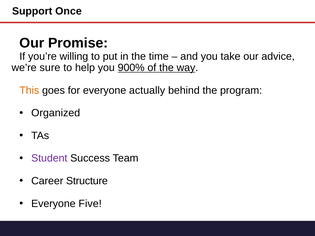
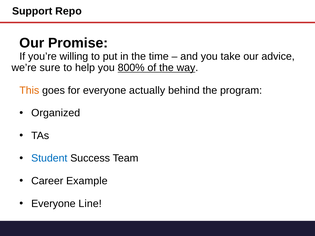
Once: Once -> Repo (68, 11)
900%: 900% -> 800% (131, 68)
Student colour: purple -> blue (49, 158)
Structure: Structure -> Example (87, 181)
Five: Five -> Line (90, 204)
